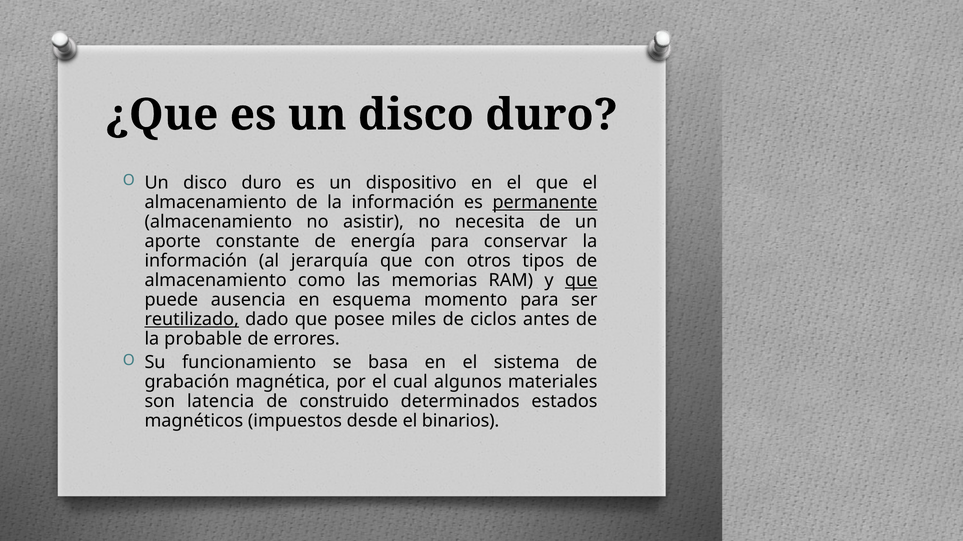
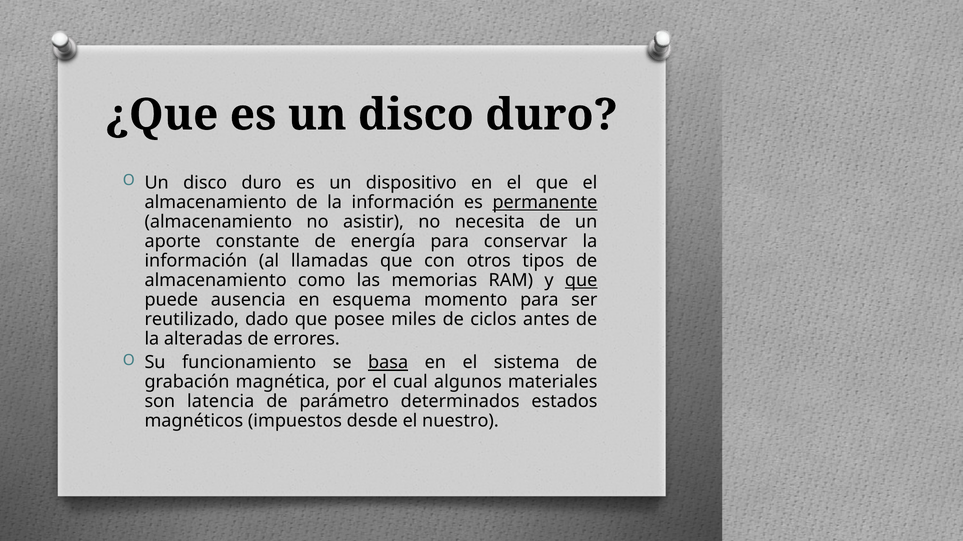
jerarquía: jerarquía -> llamadas (330, 261)
reutilizado underline: present -> none (192, 320)
probable: probable -> alteradas (203, 339)
basa underline: none -> present (388, 363)
construido: construido -> parámetro (344, 402)
binarios: binarios -> nuestro (460, 422)
